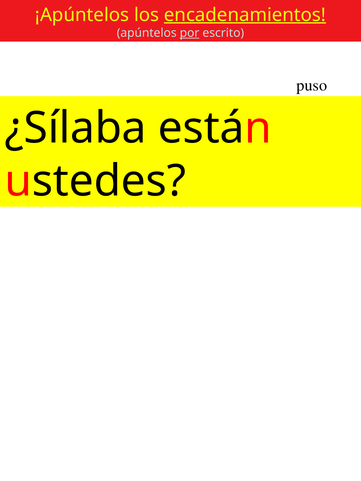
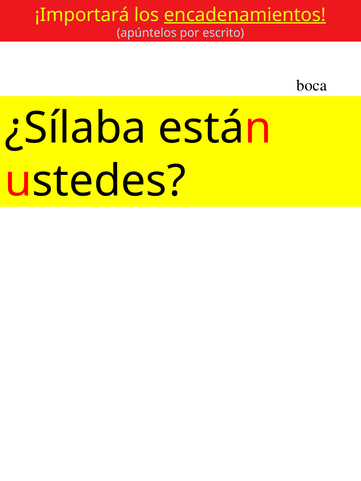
¡Apúntelos: ¡Apúntelos -> ¡Importará (82, 15)
por underline: present -> none (190, 33)
puso: puso -> boca (312, 85)
